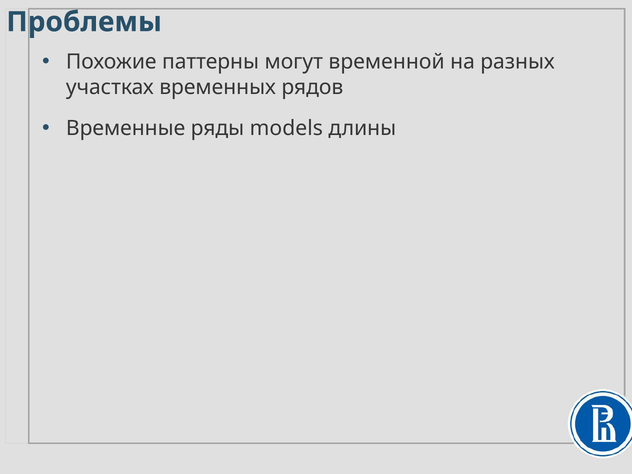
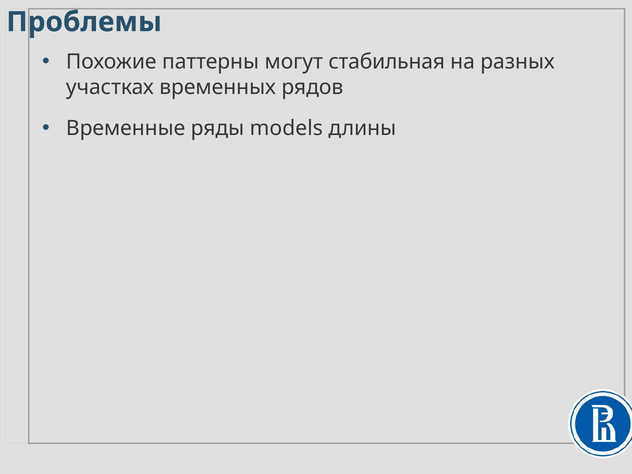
временной: временной -> стабильная (387, 62)
